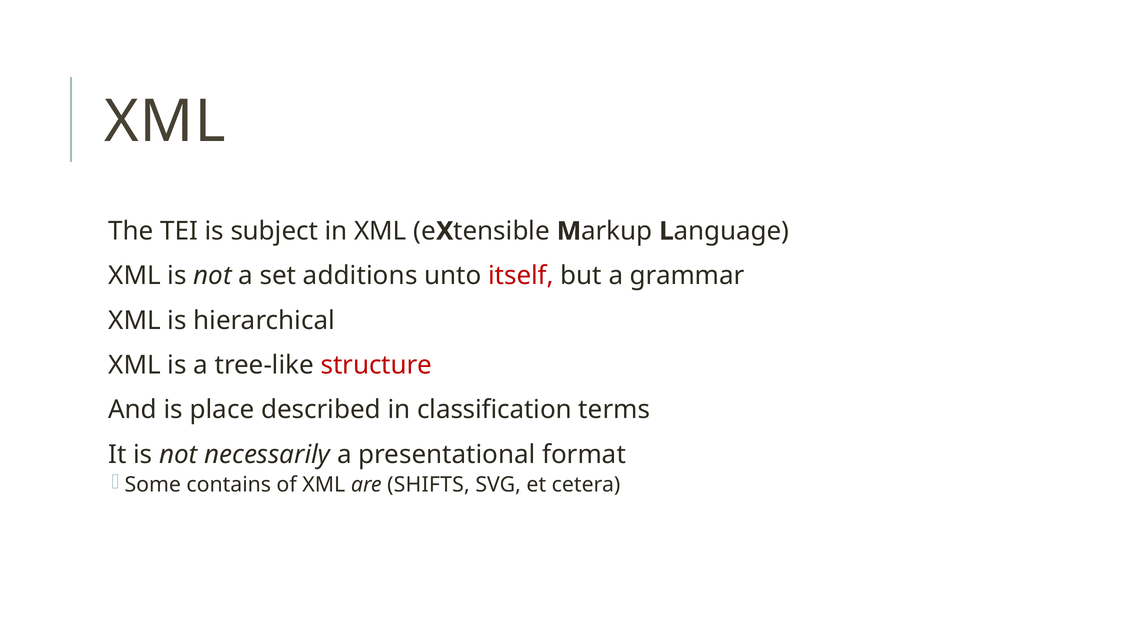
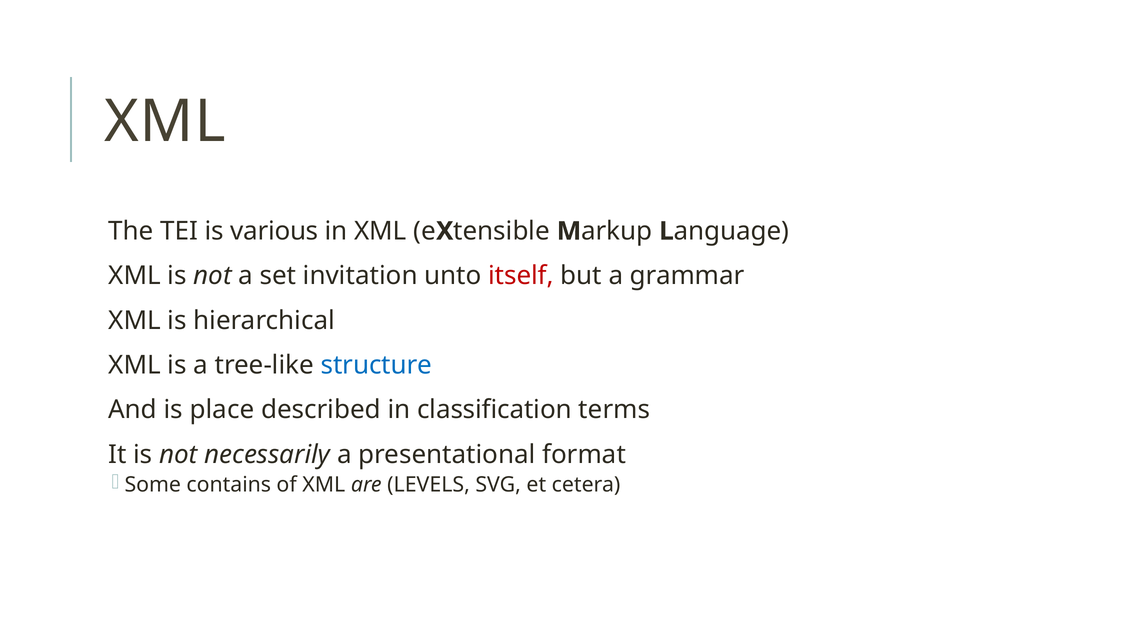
subject: subject -> various (274, 231)
additions: additions -> invitation (360, 276)
structure colour: red -> blue (376, 366)
SHIFTS: SHIFTS -> LEVELS (429, 485)
